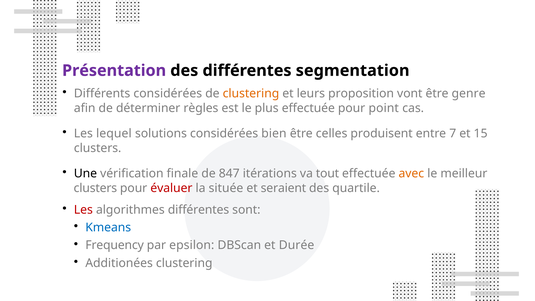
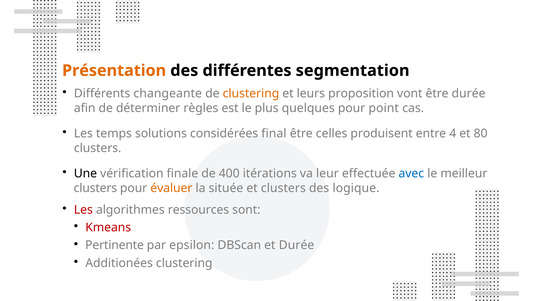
Présentation colour: purple -> orange (114, 71)
Différents considérées: considérées -> changeante (168, 93)
être genre: genre -> durée (469, 93)
plus effectuée: effectuée -> quelques (308, 108)
lequel: lequel -> temps (114, 133)
bien: bien -> final (274, 133)
7: 7 -> 4 (453, 133)
15: 15 -> 80 (481, 133)
847: 847 -> 400 (229, 173)
tout: tout -> leur (327, 173)
avec colour: orange -> blue (411, 173)
évaluer colour: red -> orange (171, 188)
et seraient: seraient -> clusters (283, 188)
quartile: quartile -> logique (356, 188)
algorithmes différentes: différentes -> ressources (198, 210)
Kmeans colour: blue -> red (108, 227)
Frequency: Frequency -> Pertinente (115, 245)
